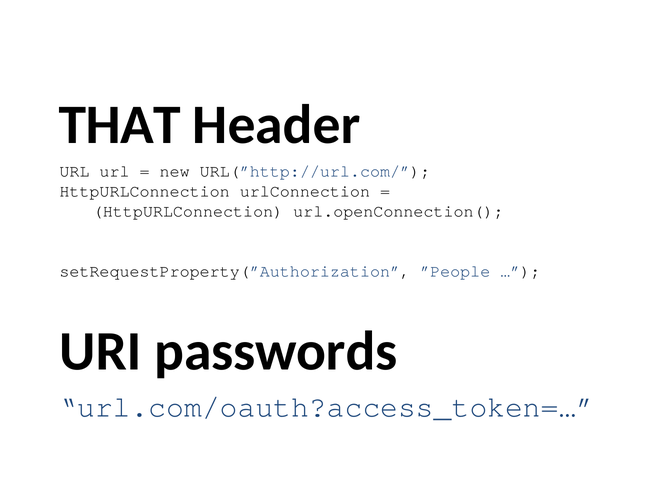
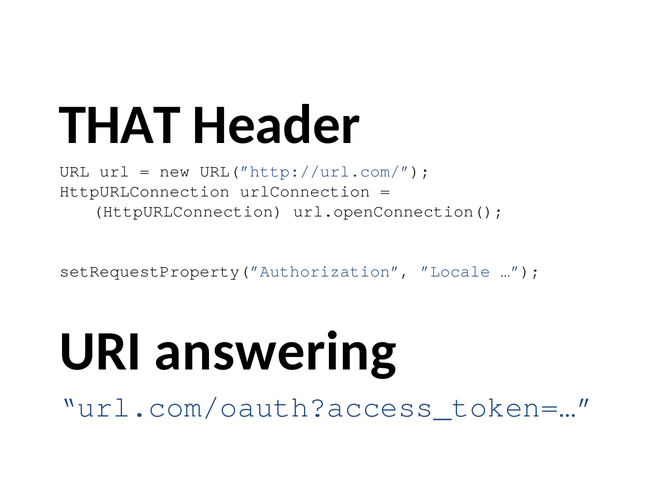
”People: ”People -> ”Locale (455, 271)
passwords: passwords -> answering (276, 352)
